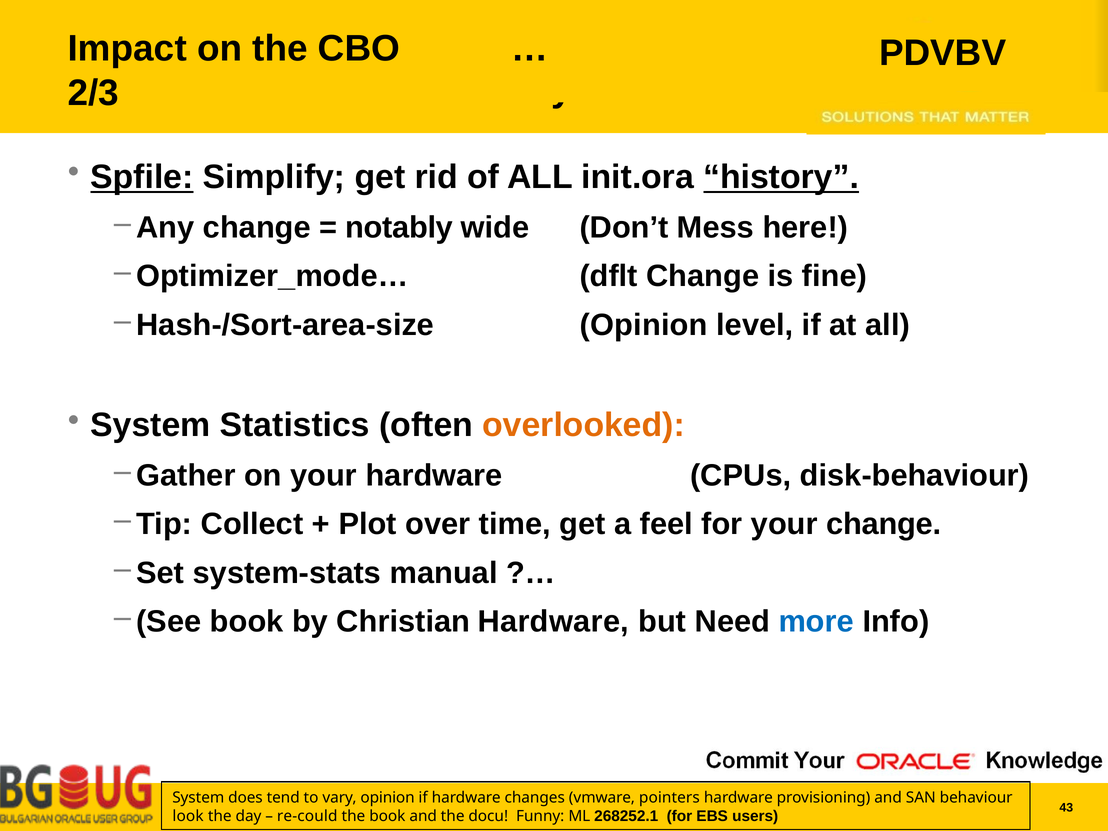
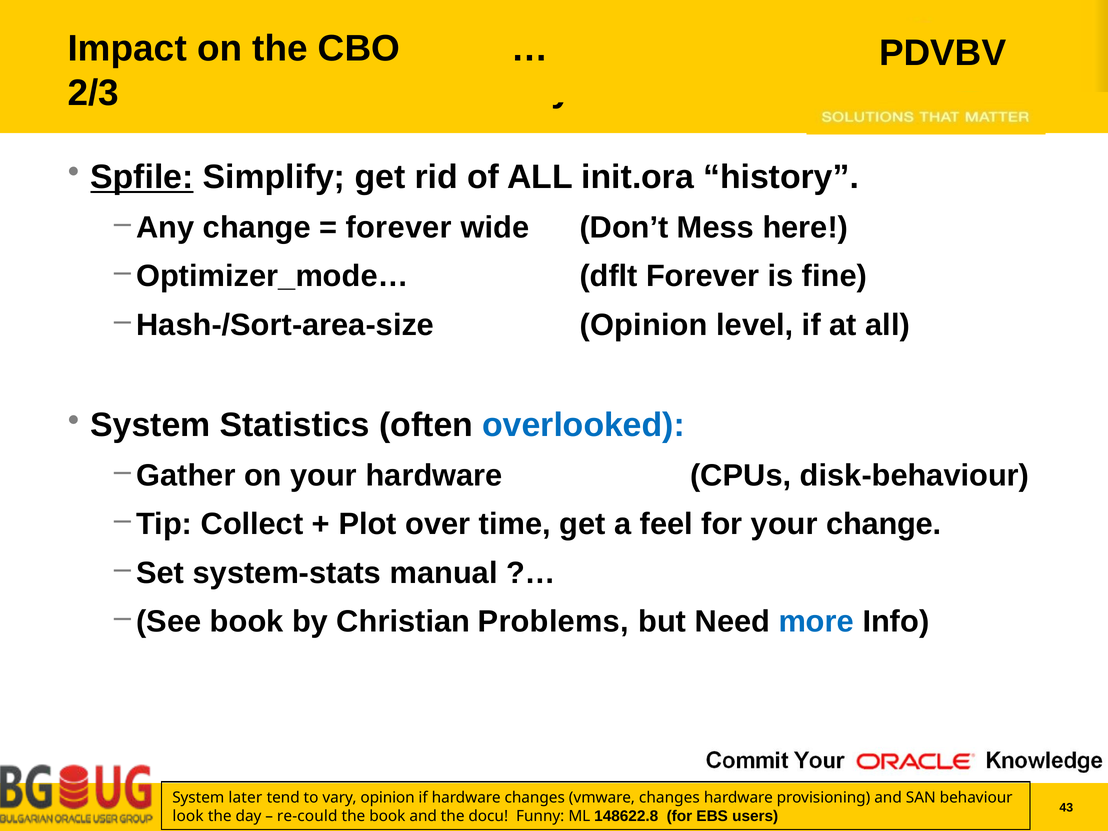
history underline: present -> none (781, 177)
notably: notably -> forever (399, 228)
dflt Change: Change -> Forever (703, 276)
overlooked colour: orange -> blue (584, 425)
Christian Hardware: Hardware -> Problems (553, 622)
does: does -> later (245, 797)
vmware pointers: pointers -> changes (669, 797)
268252.1: 268252.1 -> 148622.8 (626, 816)
